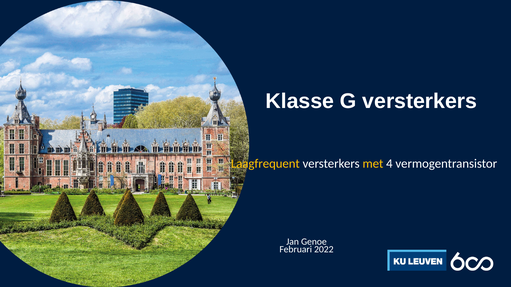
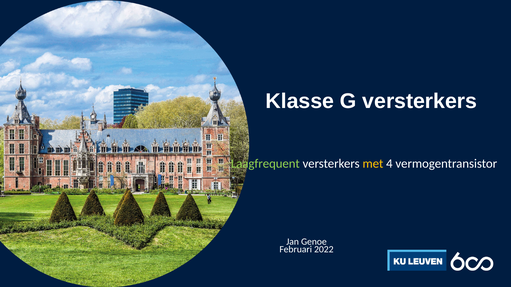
Laagfrequent colour: yellow -> light green (265, 164)
